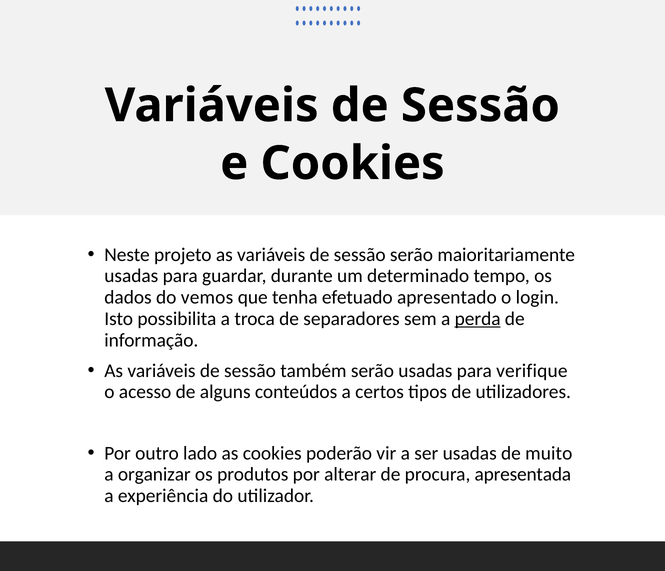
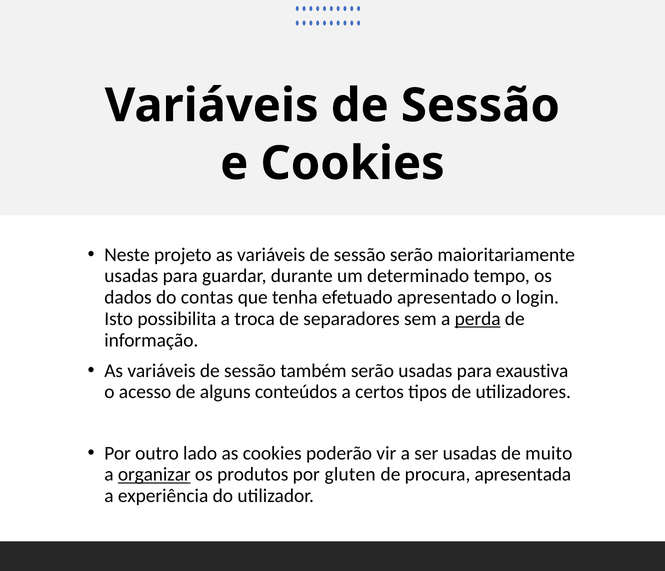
vemos: vemos -> contas (207, 297)
verifique: verifique -> exaustiva (532, 370)
organizar underline: none -> present (154, 474)
alterar: alterar -> gluten (350, 474)
